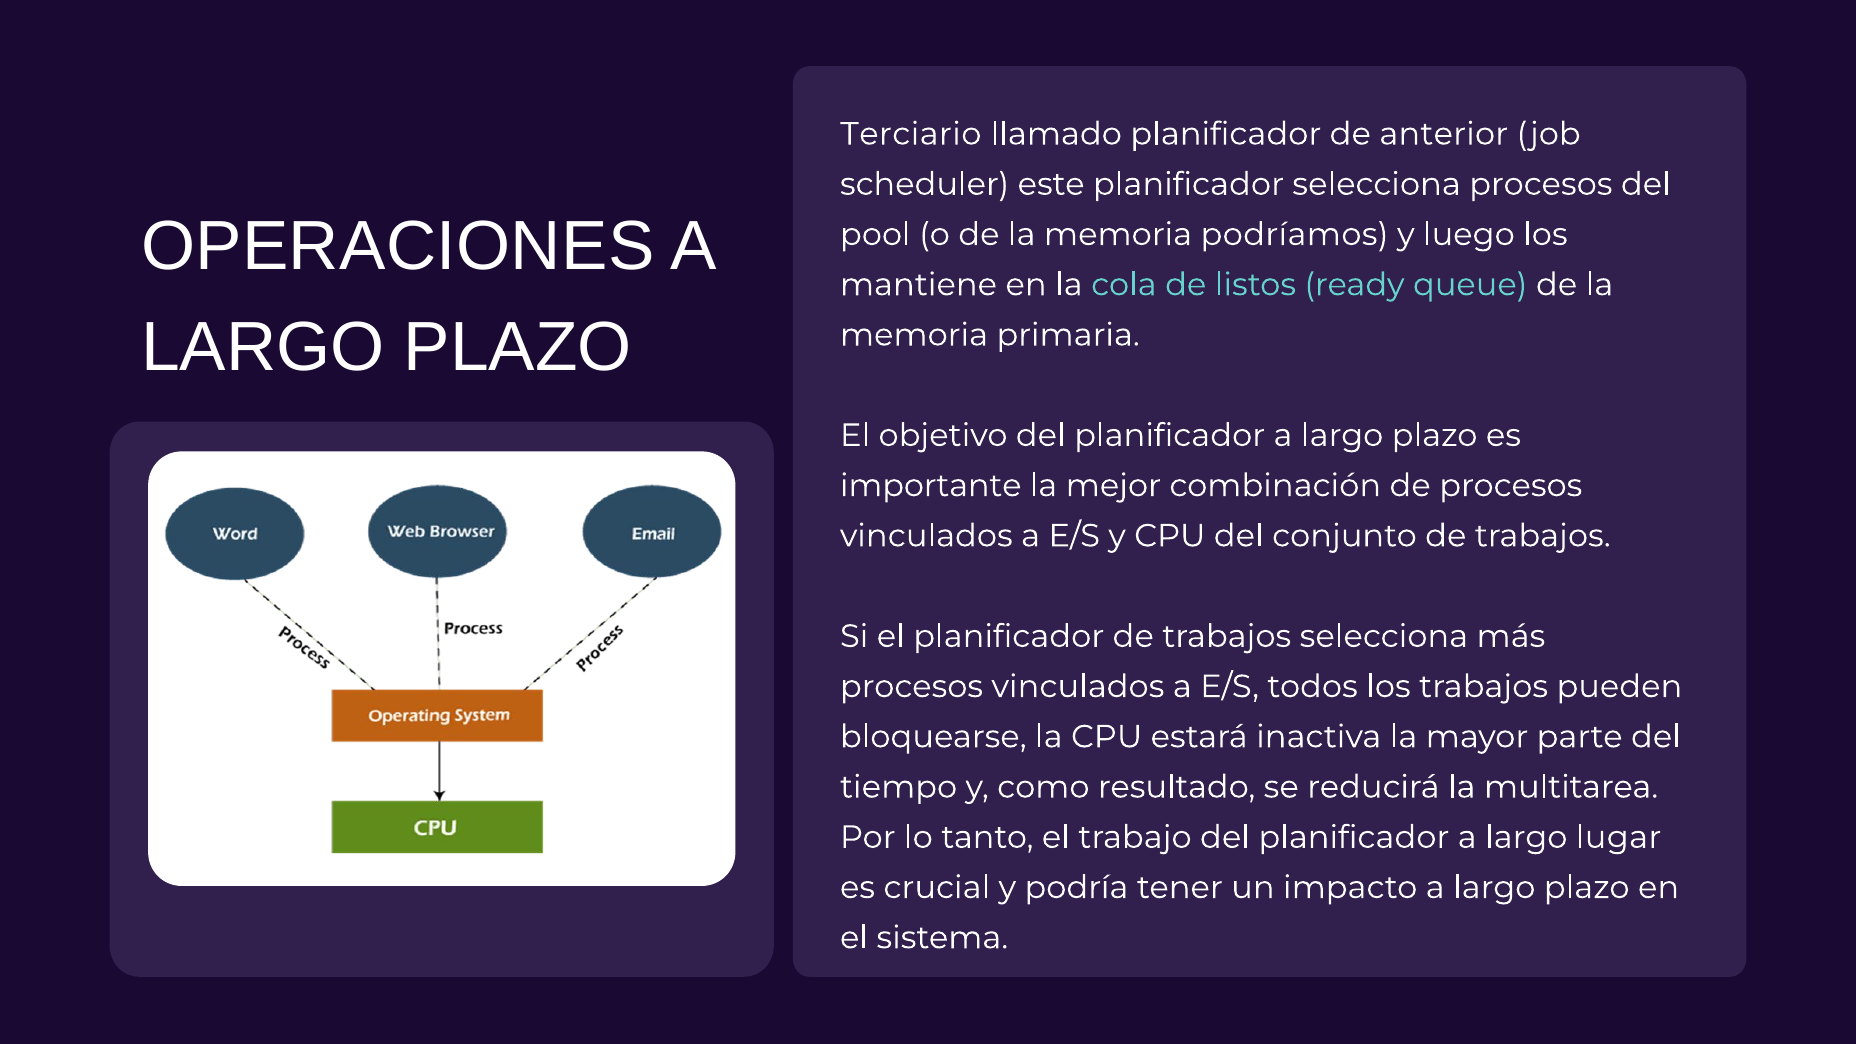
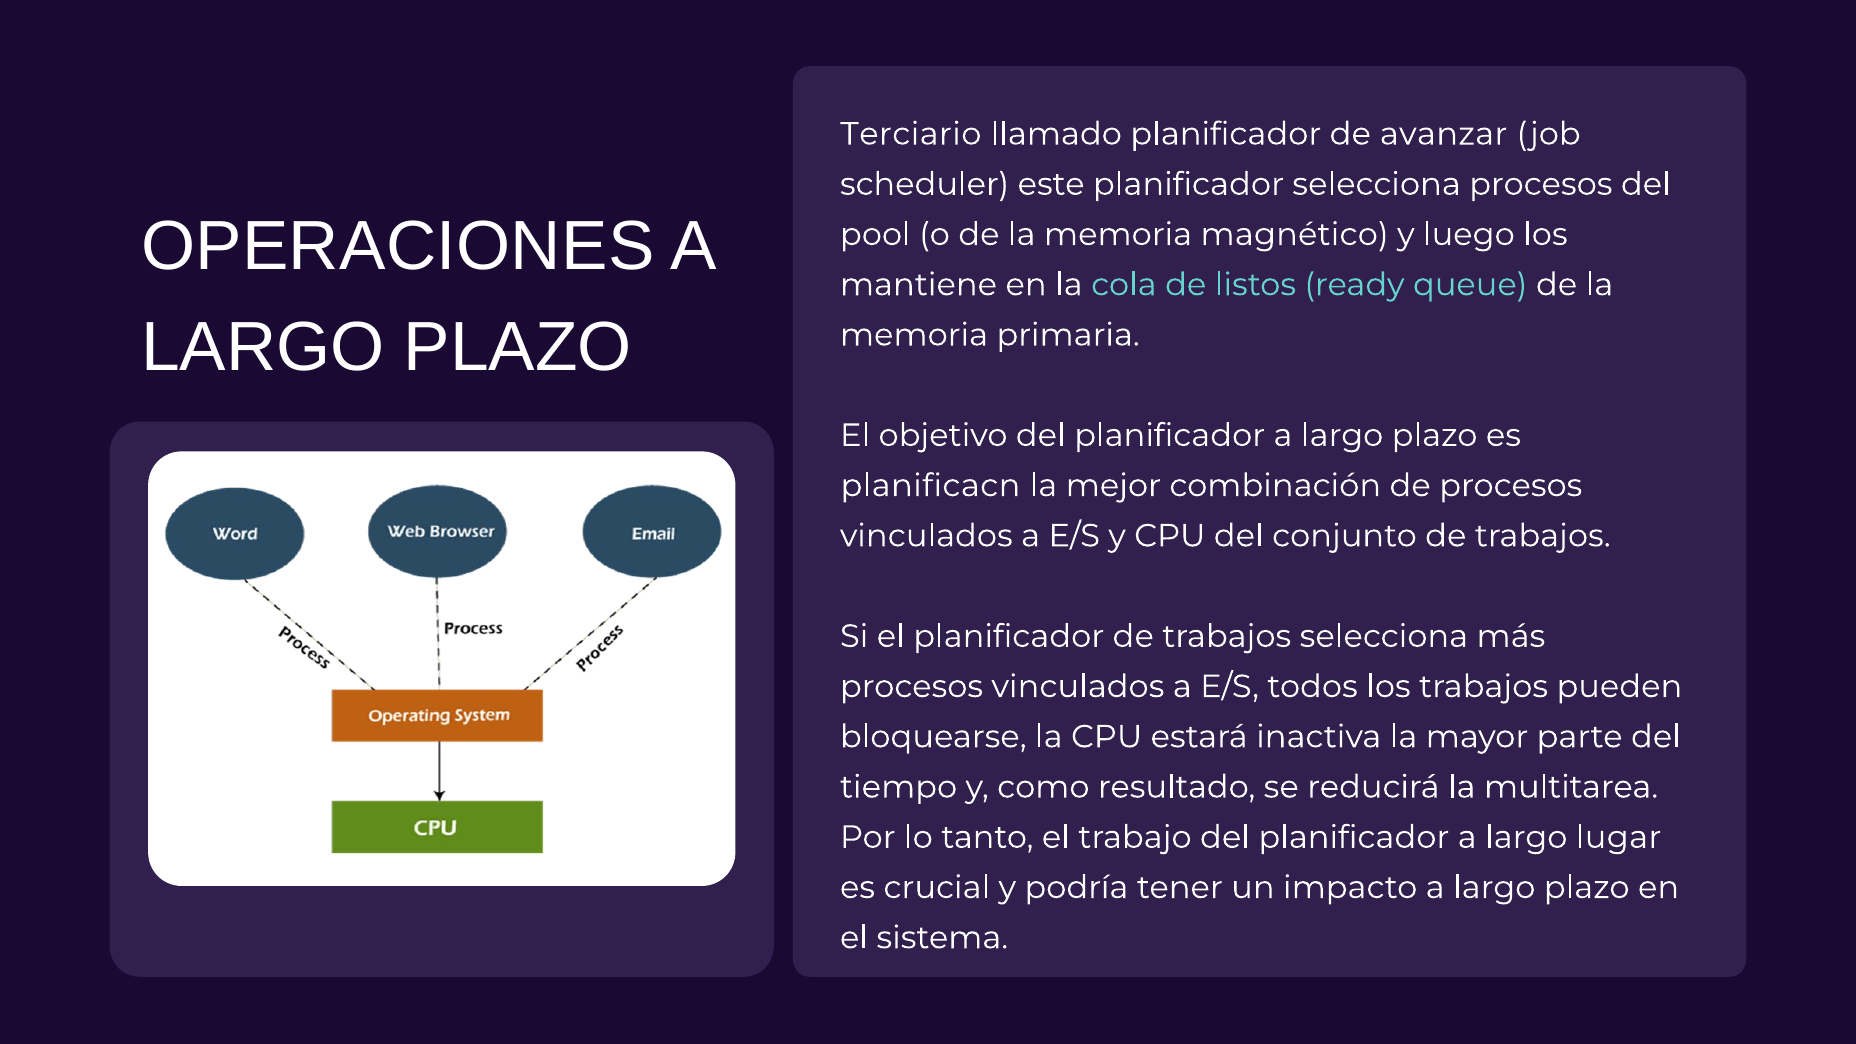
anterior: anterior -> avanzar (1444, 134)
podríamos: podríamos -> magnético (1295, 234)
importante: importante -> planificacn (930, 486)
